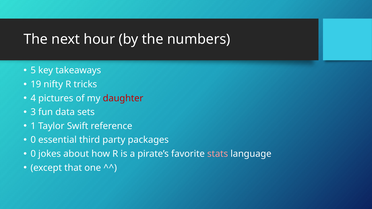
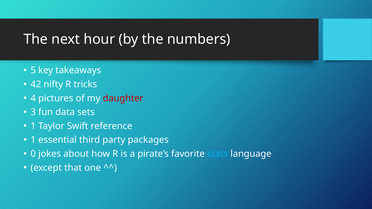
19: 19 -> 42 (36, 84)
0: 0 -> 1 (33, 140)
stats colour: pink -> light blue (218, 154)
